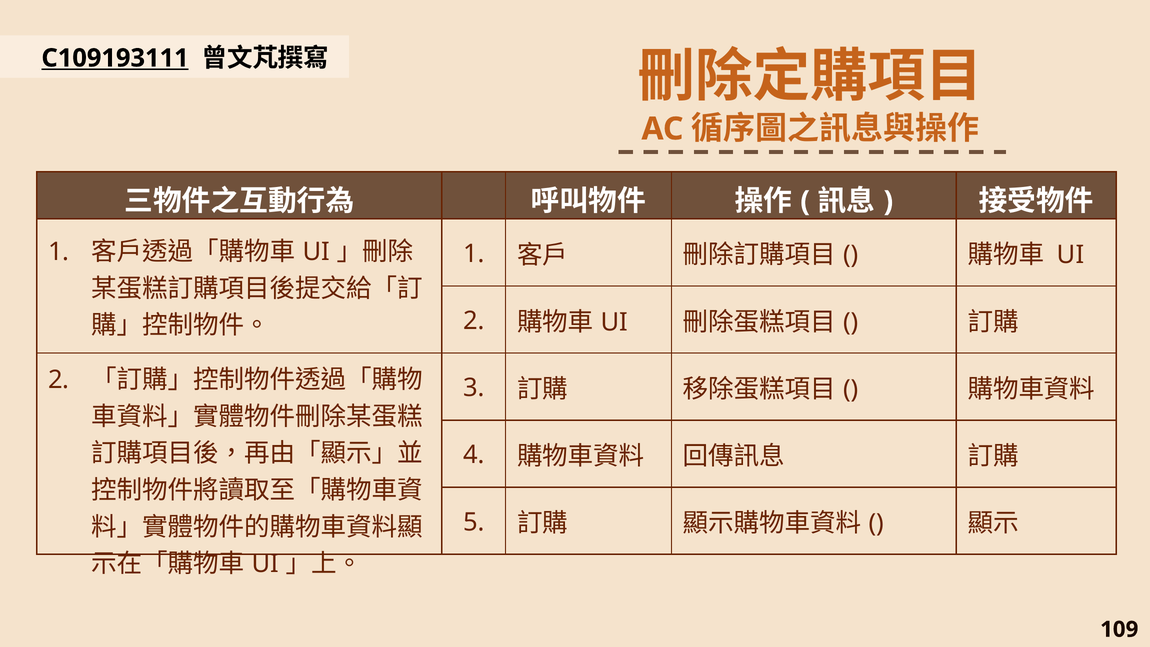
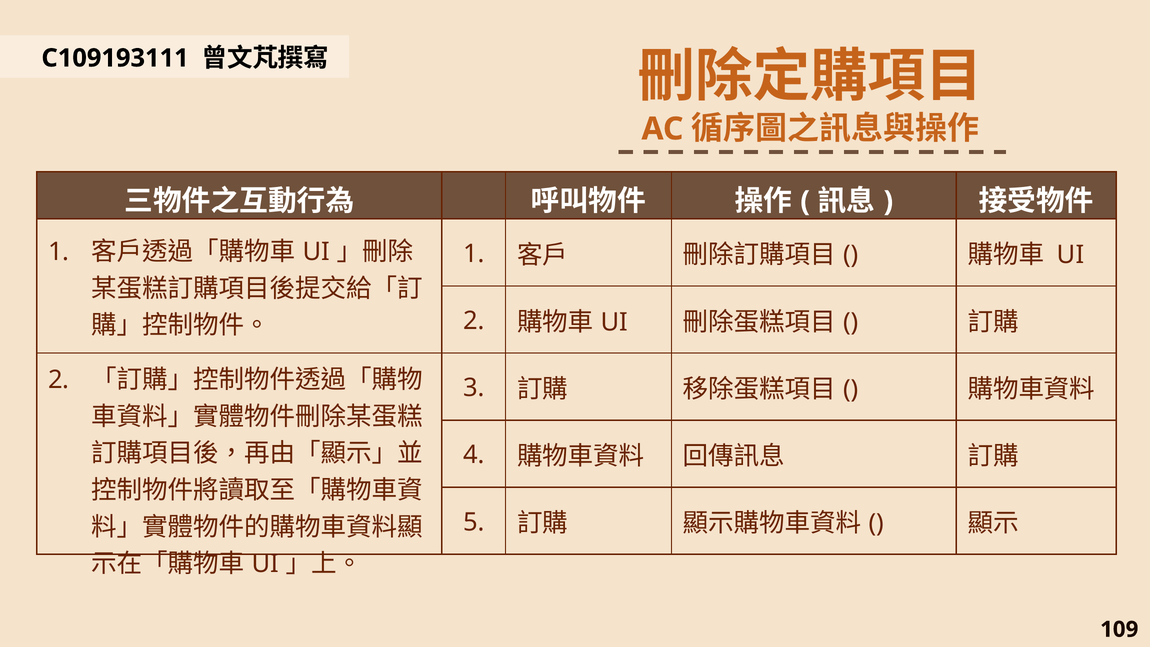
C109193111 underline: present -> none (115, 58)
